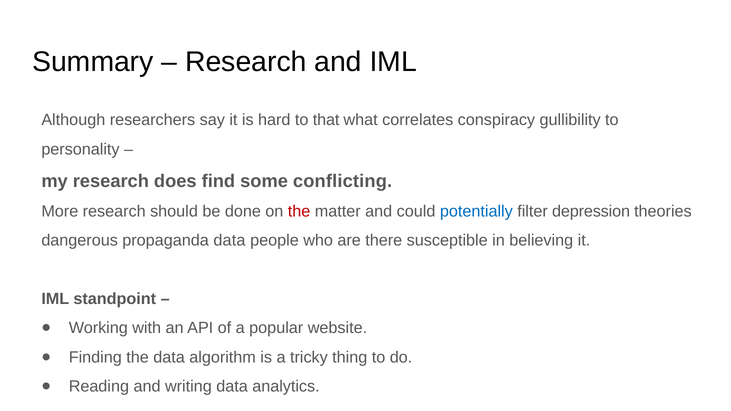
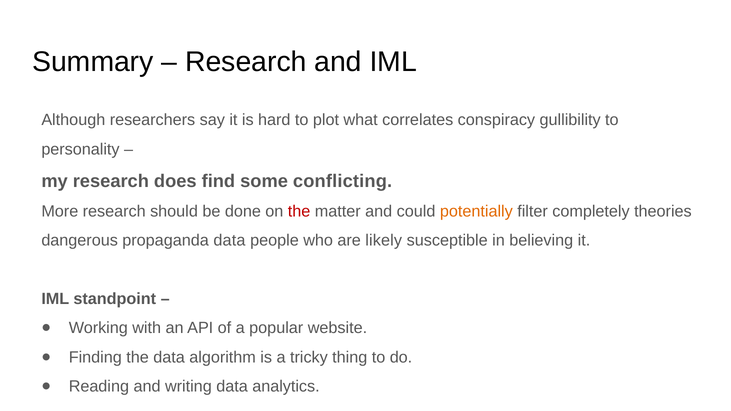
that: that -> plot (326, 120)
potentially colour: blue -> orange (476, 211)
depression: depression -> completely (591, 211)
there: there -> likely (384, 241)
